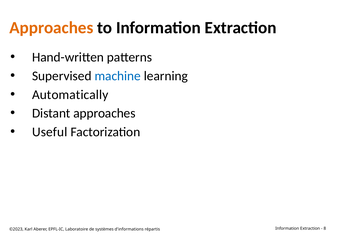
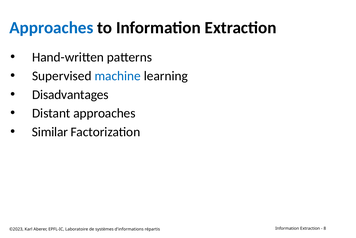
Approaches colour: orange -> blue (51, 28)
Automatically: Automatically -> Disadvantages (70, 94)
Useful: Useful -> Similar (50, 132)
